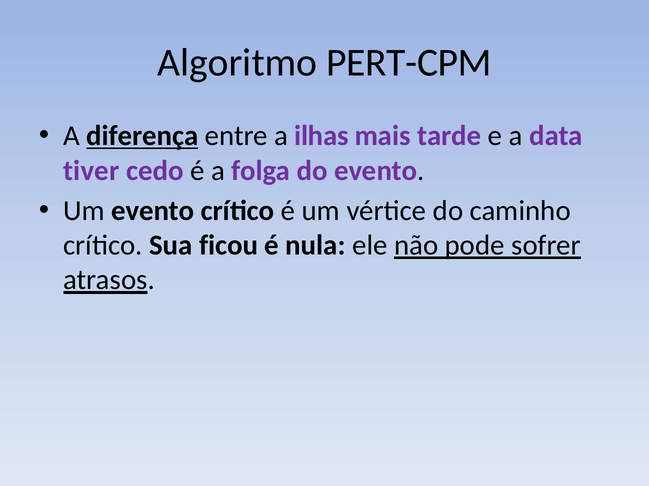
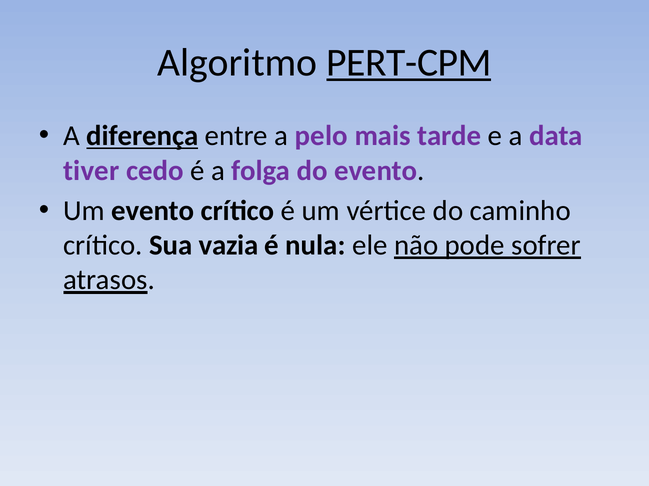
PERT-CPM underline: none -> present (409, 63)
ilhas: ilhas -> pelo (321, 136)
ficou: ficou -> vazia (229, 246)
